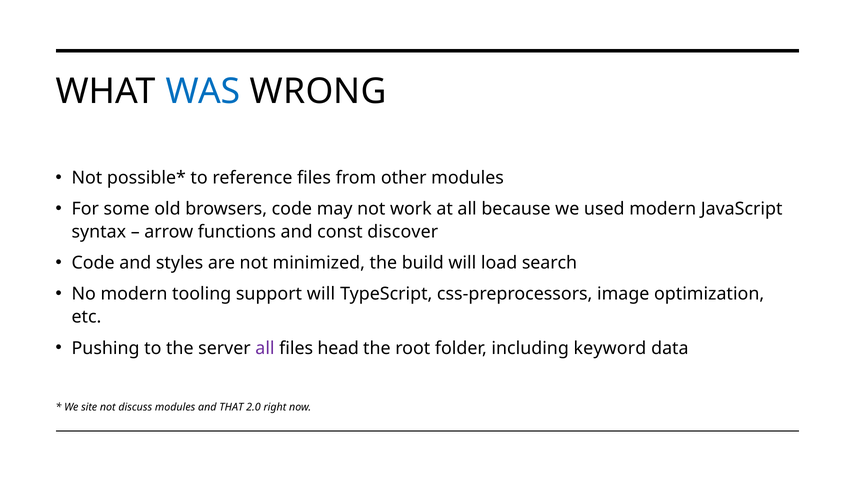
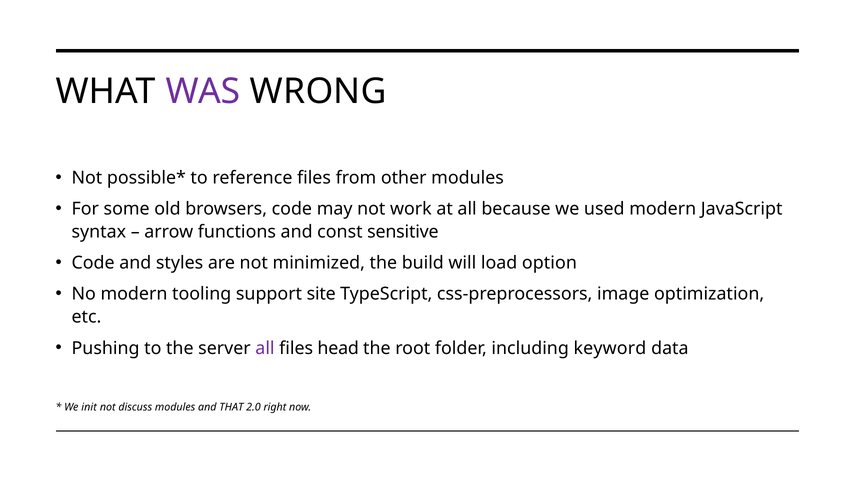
WAS colour: blue -> purple (203, 92)
discover: discover -> sensitive (403, 232)
search: search -> option (549, 263)
support will: will -> site (321, 294)
site: site -> init (89, 407)
